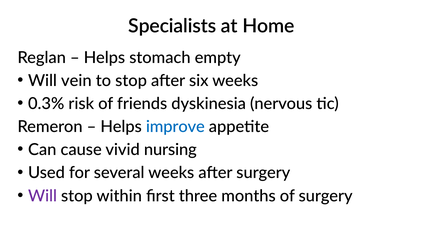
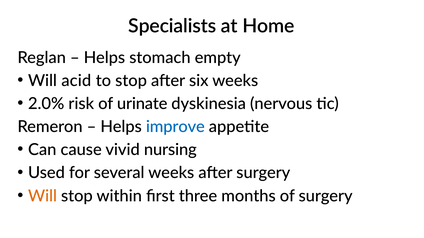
vein: vein -> acid (76, 81)
0.3%: 0.3% -> 2.0% (46, 104)
friends: friends -> urinate (142, 104)
Will colour: purple -> orange (42, 196)
